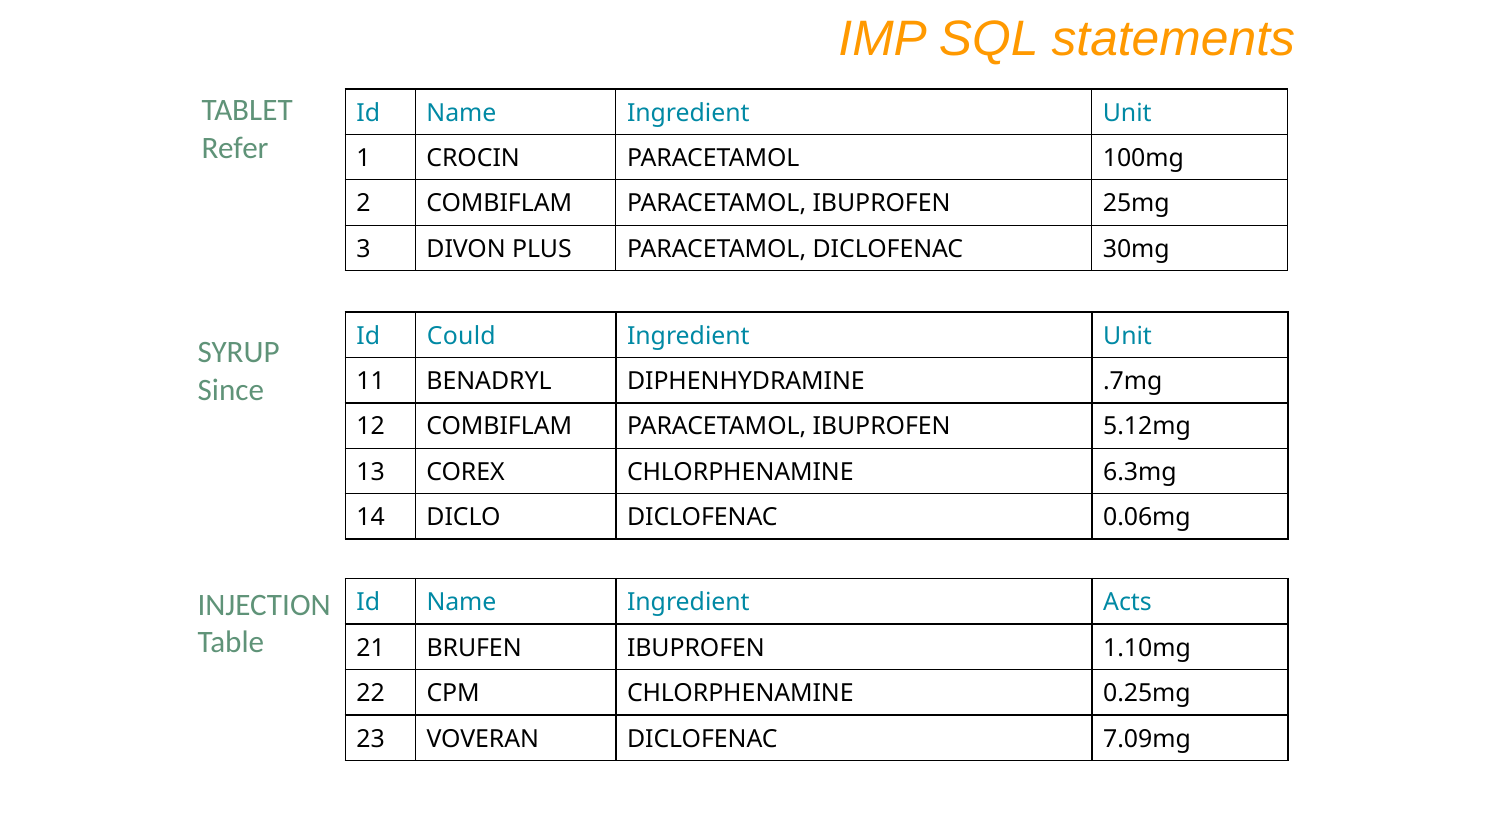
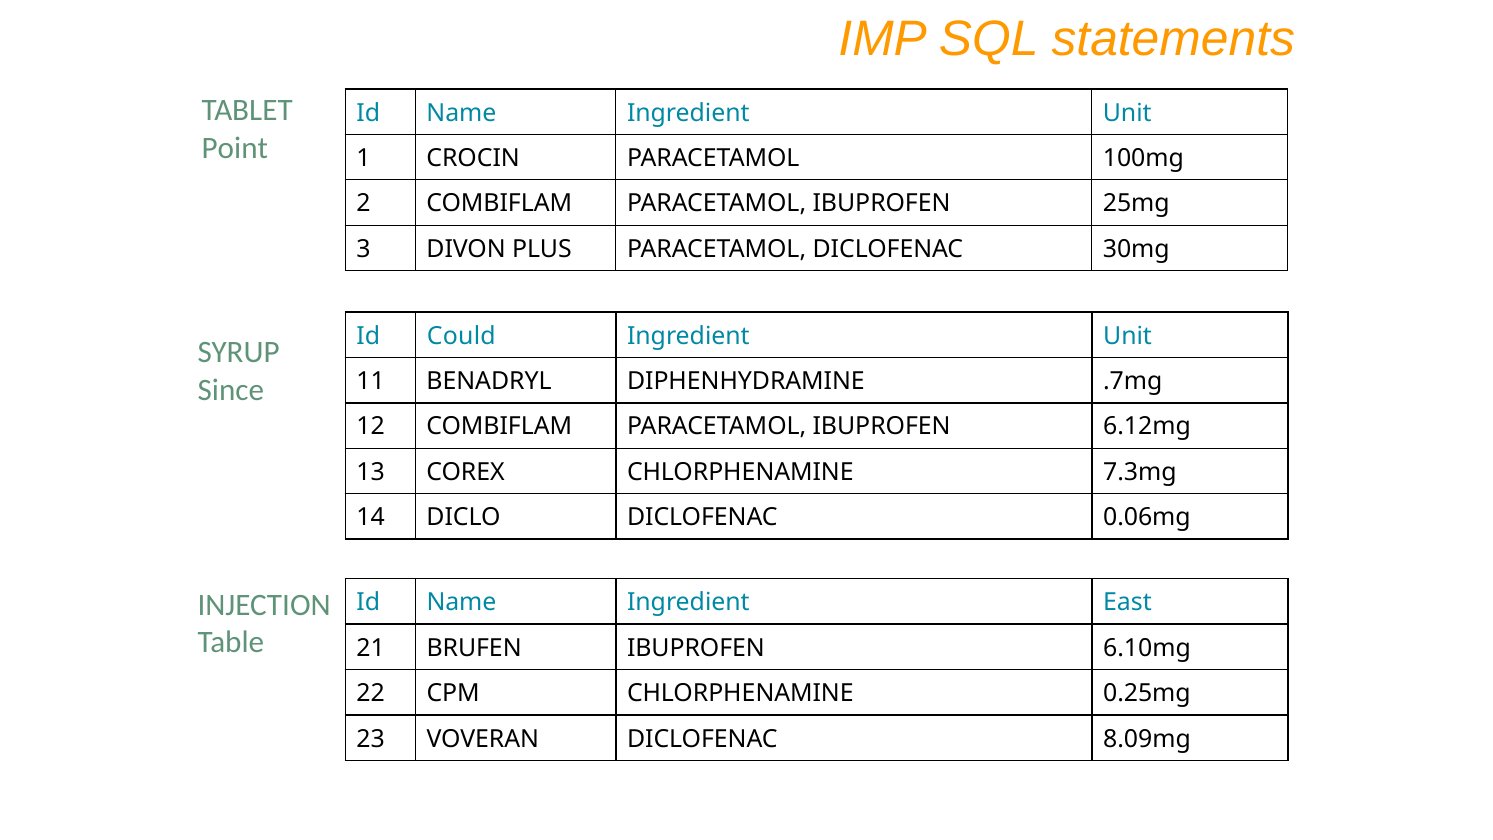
Refer: Refer -> Point (235, 148)
5.12mg: 5.12mg -> 6.12mg (1147, 427)
6.3mg: 6.3mg -> 7.3mg (1140, 472)
Acts: Acts -> East (1128, 602)
1.10mg: 1.10mg -> 6.10mg (1147, 648)
7.09mg: 7.09mg -> 8.09mg (1147, 739)
